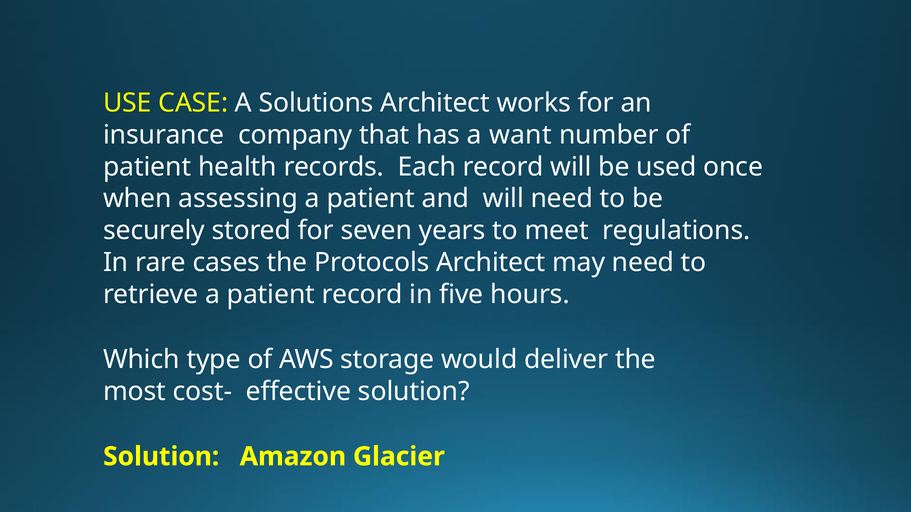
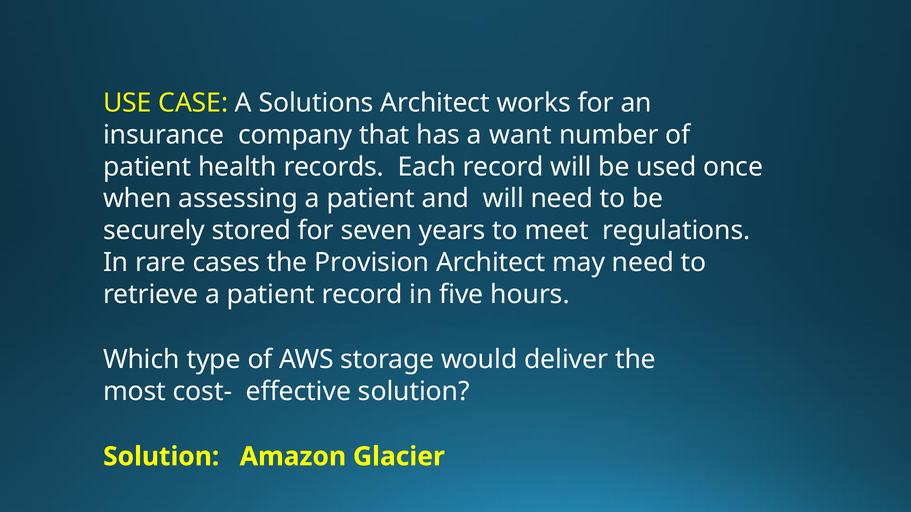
Protocols: Protocols -> Provision (372, 263)
